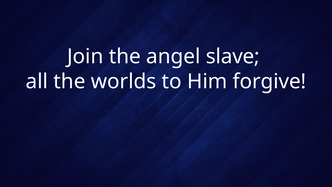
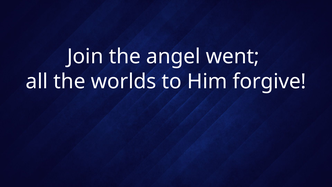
slave: slave -> went (233, 56)
